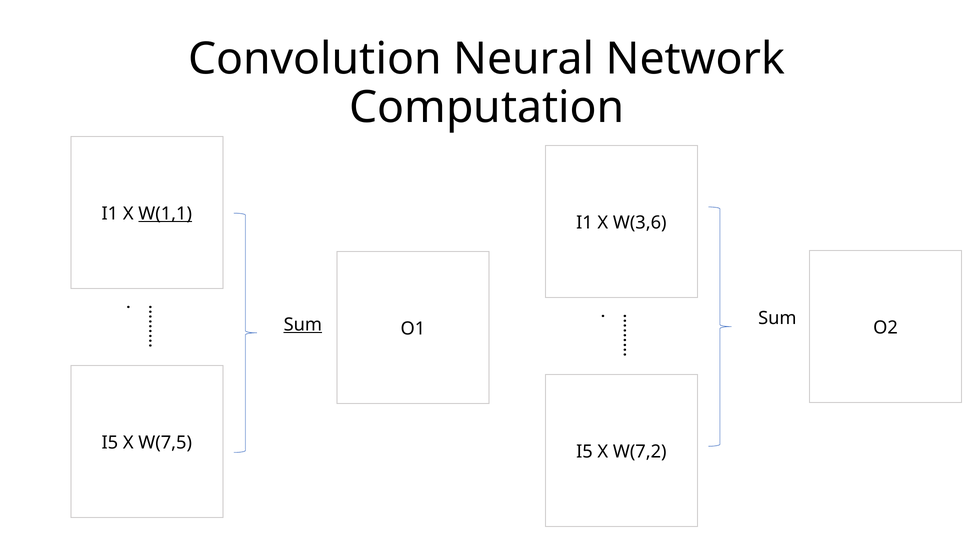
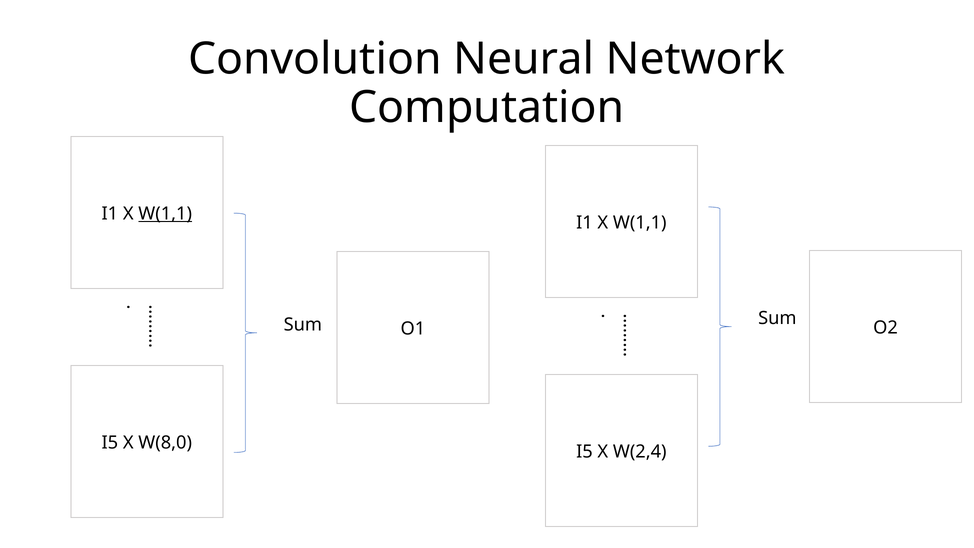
W(3,6: W(3,6 -> W(1,1 (640, 223)
Sum underline: present -> none (303, 324)
W(7,5: W(7,5 -> W(8,0 (165, 443)
W(7,2: W(7,2 -> W(2,4 (640, 452)
